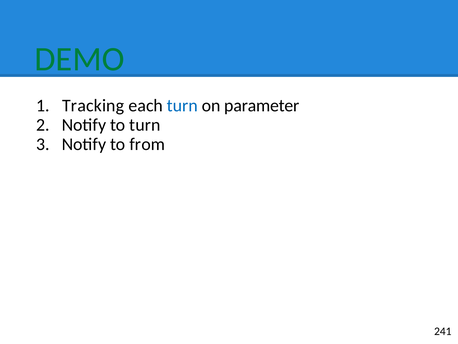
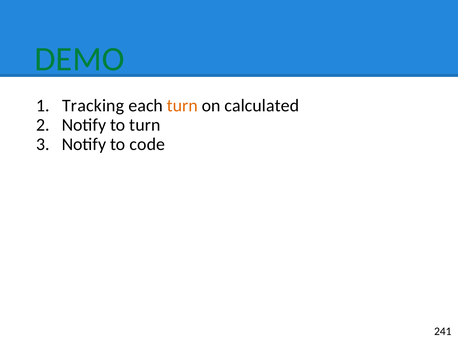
turn colour: blue -> orange (182, 106)
parameter: parameter -> calculated (262, 106)
from: from -> code (147, 144)
